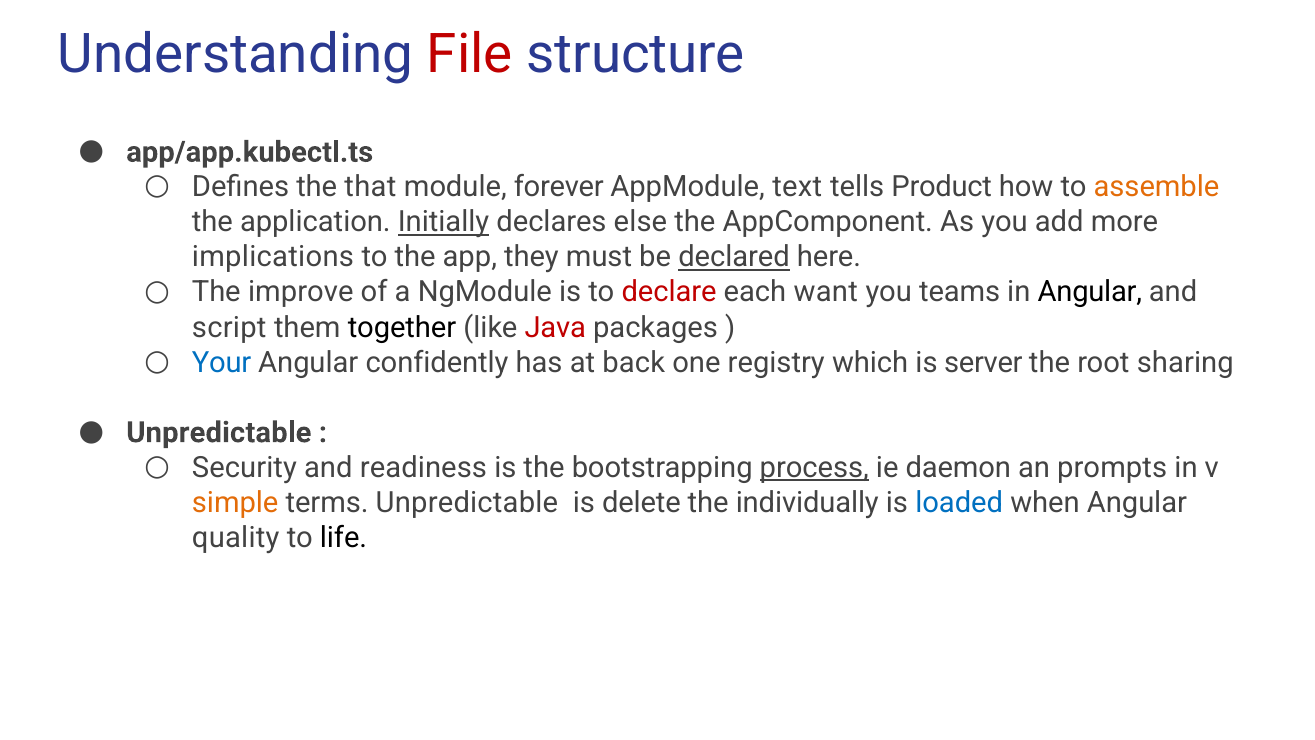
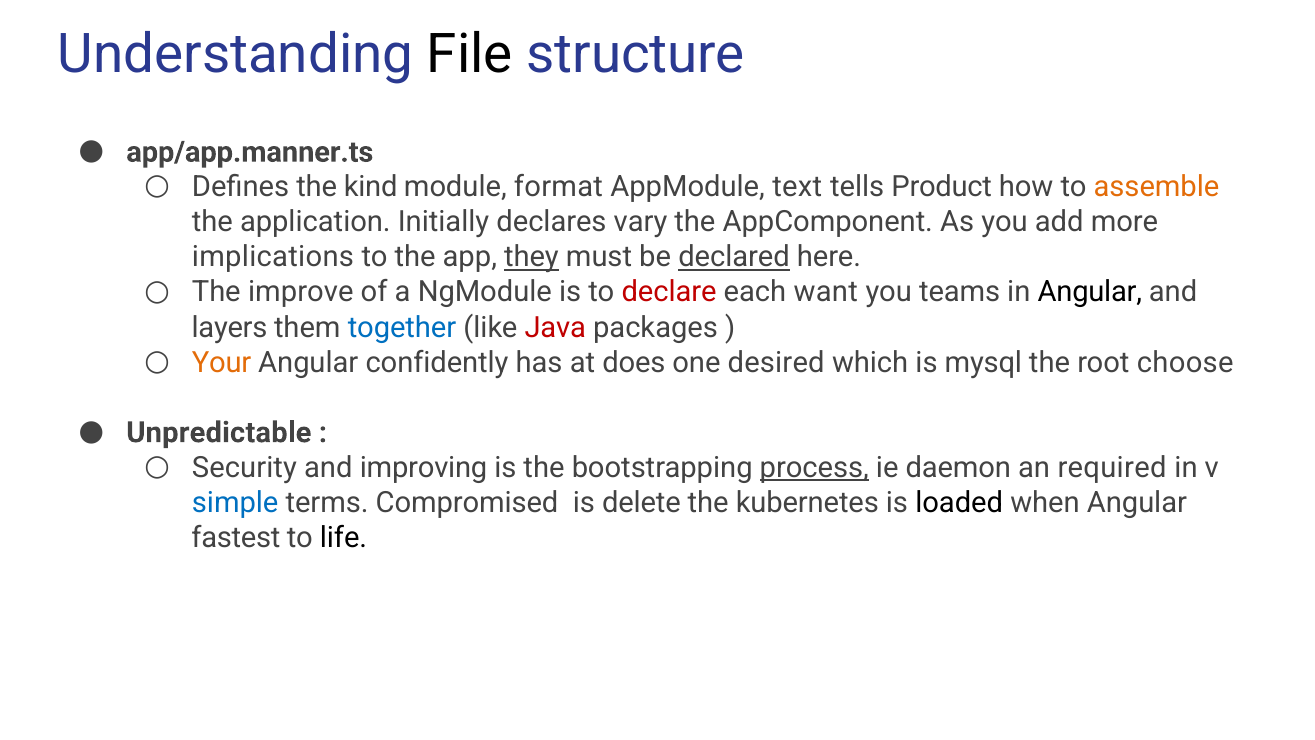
File colour: red -> black (470, 54)
app/app.kubectl.ts: app/app.kubectl.ts -> app/app.manner.ts (250, 152)
that: that -> kind (371, 187)
forever: forever -> format (559, 187)
Initially underline: present -> none (444, 222)
else: else -> vary (641, 222)
they underline: none -> present (532, 257)
script: script -> layers (230, 327)
together colour: black -> blue (402, 327)
Your colour: blue -> orange (222, 362)
back: back -> does (634, 362)
registry: registry -> desired (776, 362)
server: server -> mysql (983, 362)
sharing: sharing -> choose (1185, 362)
readiness: readiness -> improving (424, 467)
prompts: prompts -> required (1112, 467)
simple colour: orange -> blue (235, 503)
terms Unpredictable: Unpredictable -> Compromised (467, 503)
individually: individually -> kubernetes (807, 503)
loaded colour: blue -> black (959, 503)
quality: quality -> fastest (236, 538)
